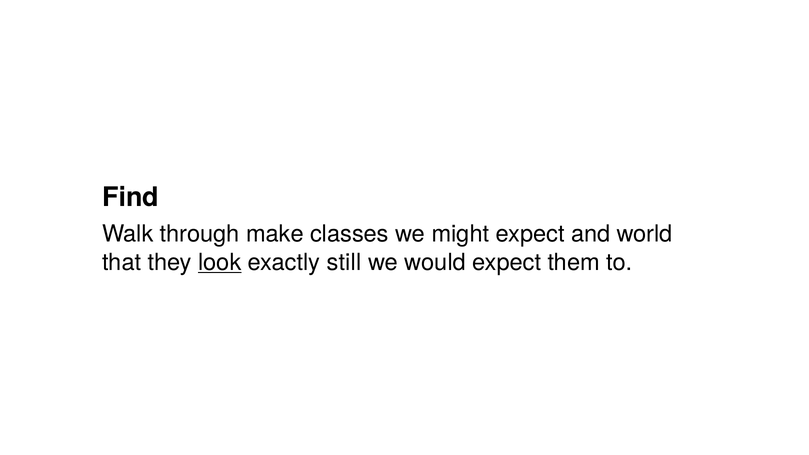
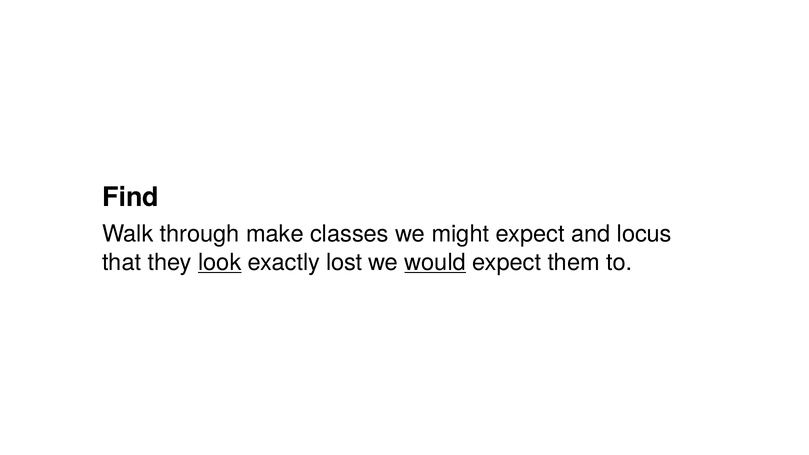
world: world -> locus (644, 234)
still: still -> lost (344, 262)
would underline: none -> present (435, 262)
